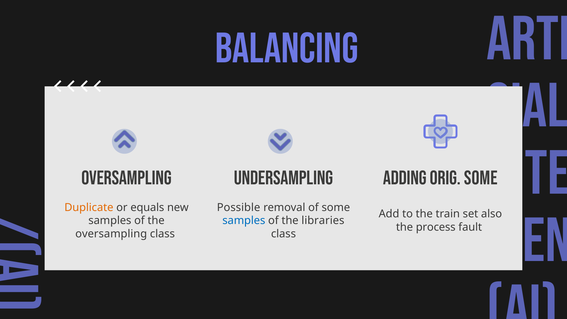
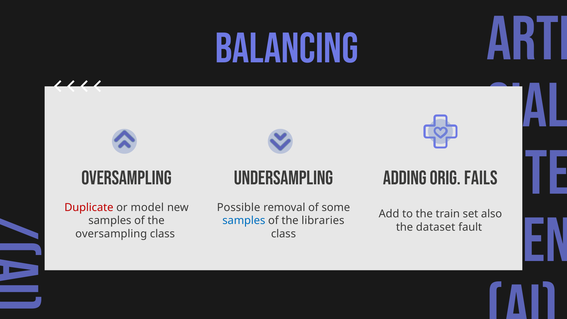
orig some: some -> fails (481, 178)
Duplicate colour: orange -> red (89, 207)
equals: equals -> model (147, 207)
process: process -> dataset (436, 227)
